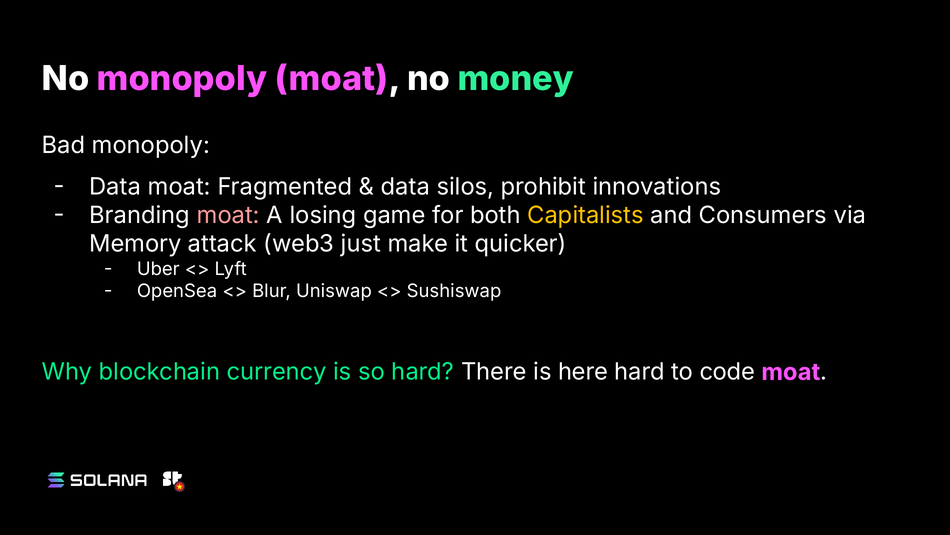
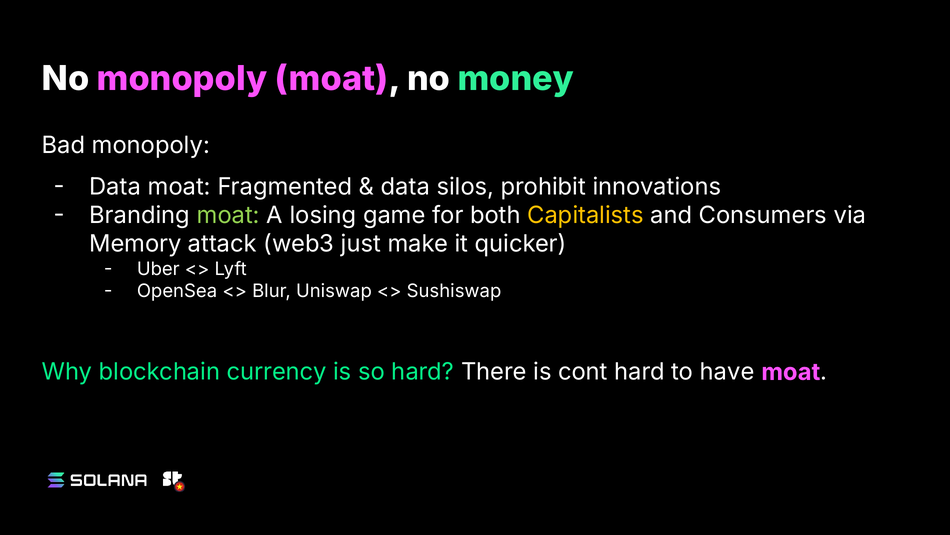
moat colour: pink -> light green (228, 215)
here: here -> cont (583, 372)
code: code -> have (727, 372)
